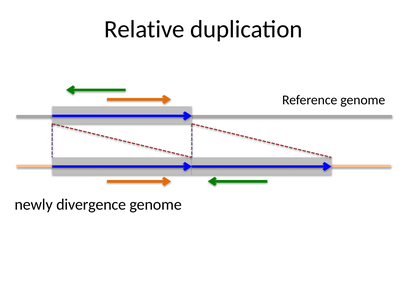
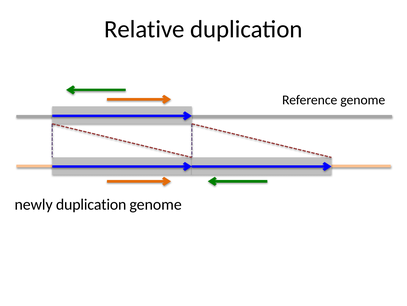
newly divergence: divergence -> duplication (91, 204)
